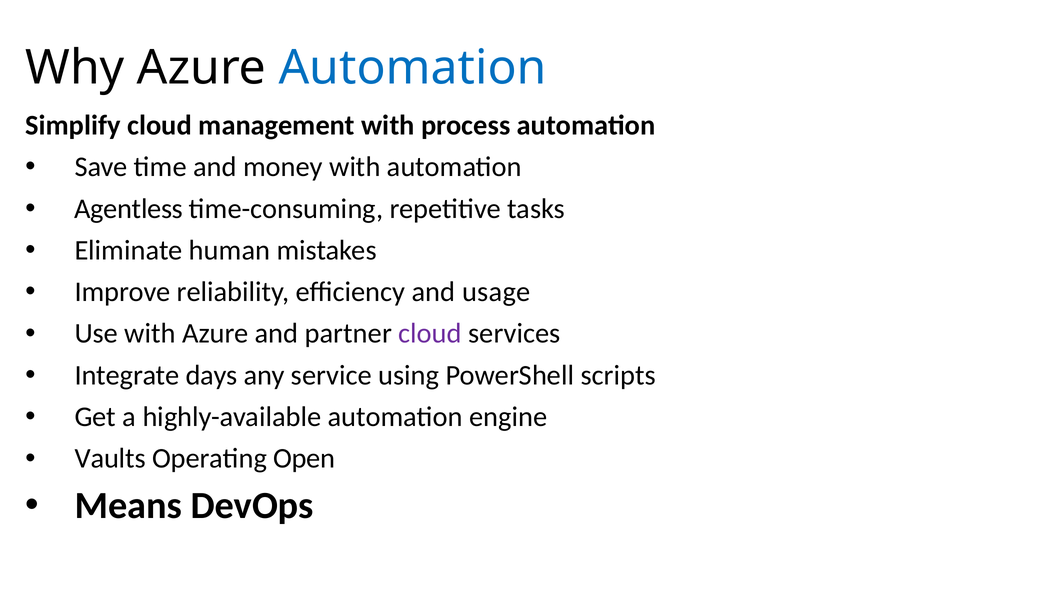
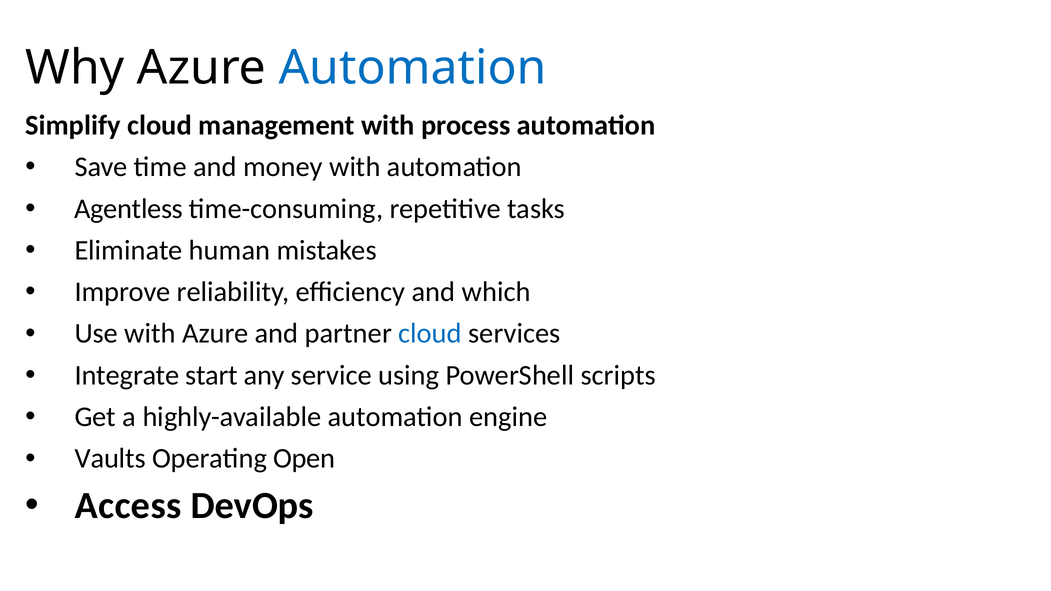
usage: usage -> which (496, 292)
cloud colour: purple -> blue (430, 334)
days: days -> start (212, 375)
Means: Means -> Access (128, 506)
